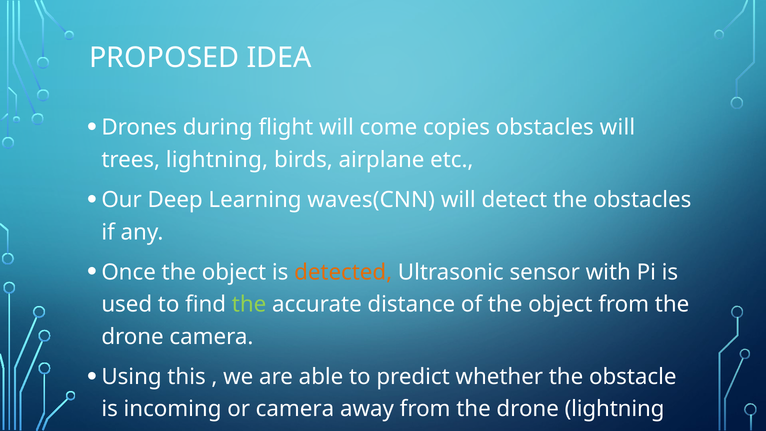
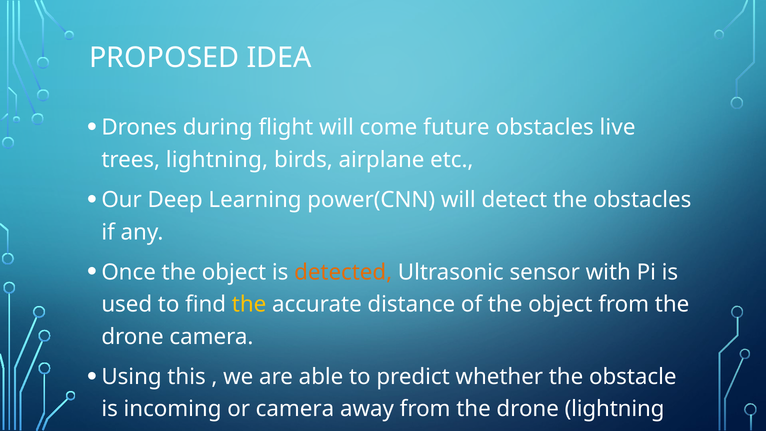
copies: copies -> future (456, 128)
obstacles will: will -> live (618, 128)
waves(CNN: waves(CNN -> power(CNN (371, 200)
the colour: light green -> yellow (249, 304)
